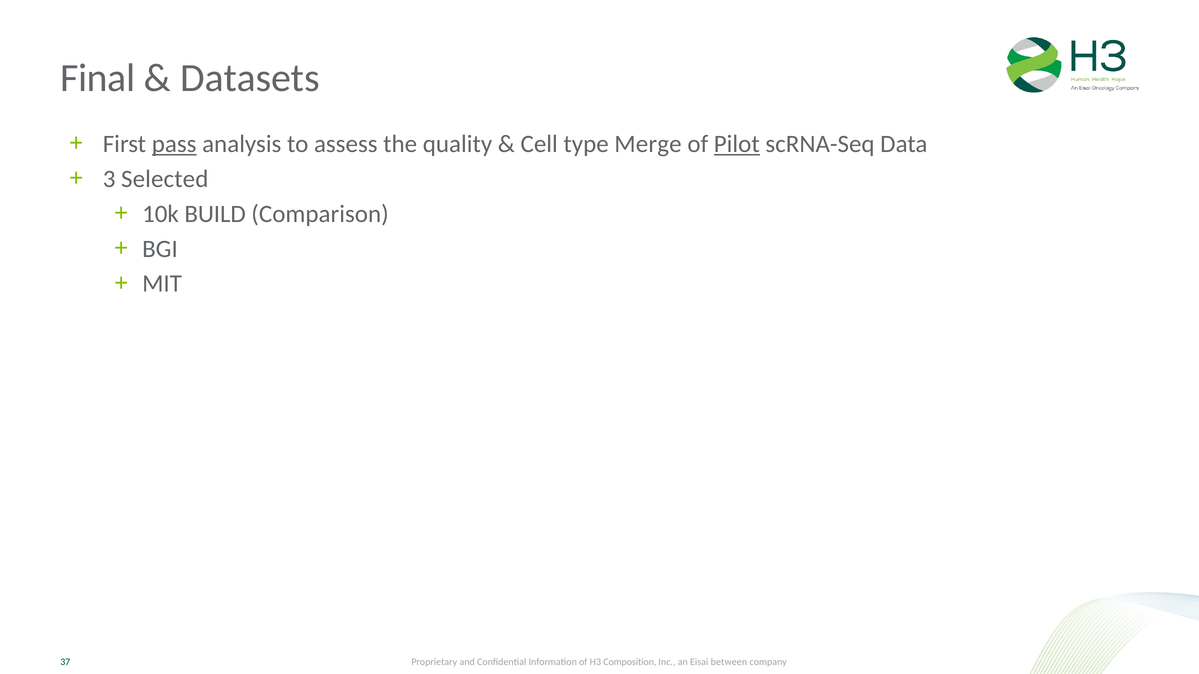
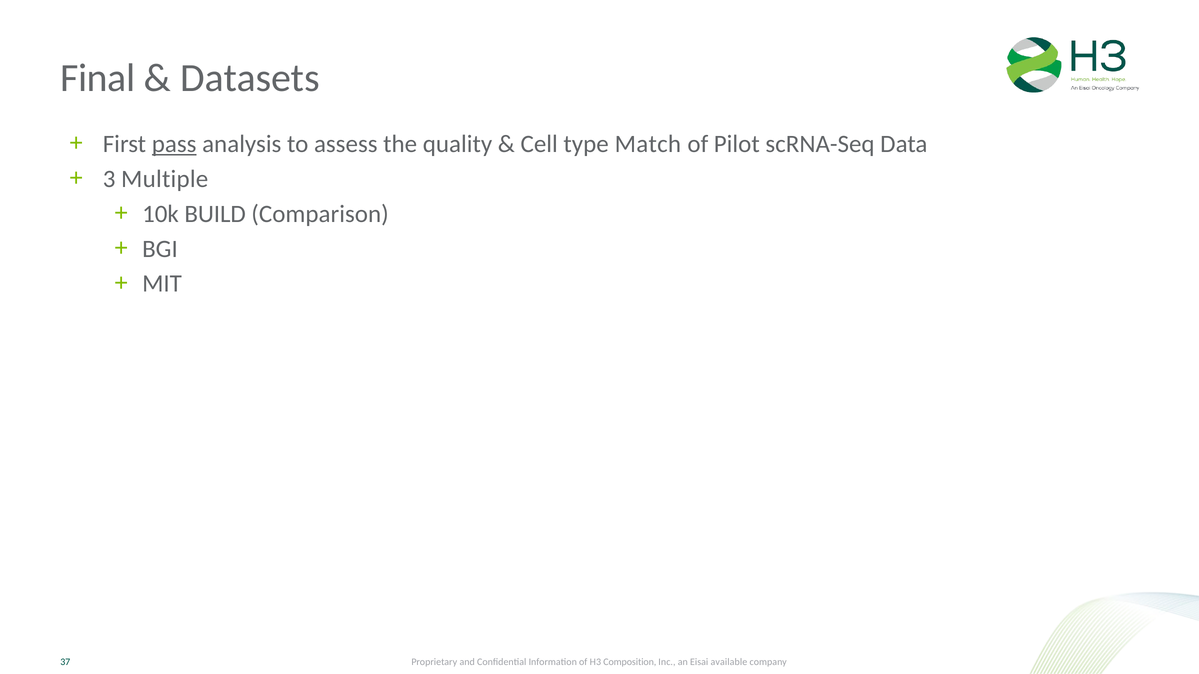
Merge: Merge -> Match (648, 144)
Pilot underline: present -> none (737, 144)
Selected: Selected -> Multiple (165, 179)
between: between -> available (729, 662)
